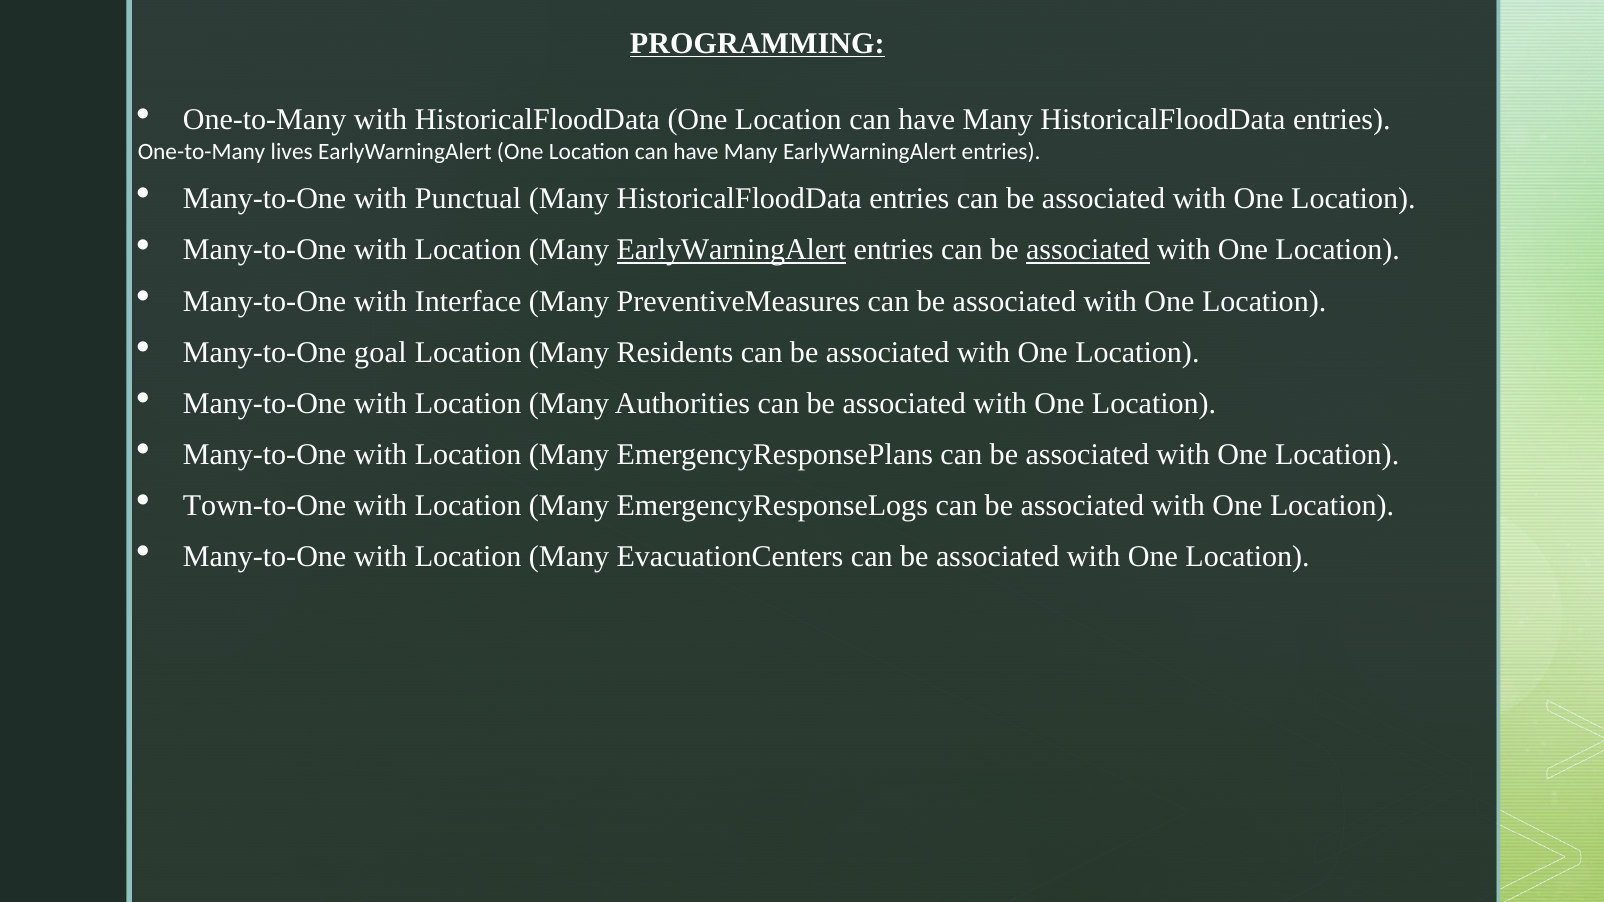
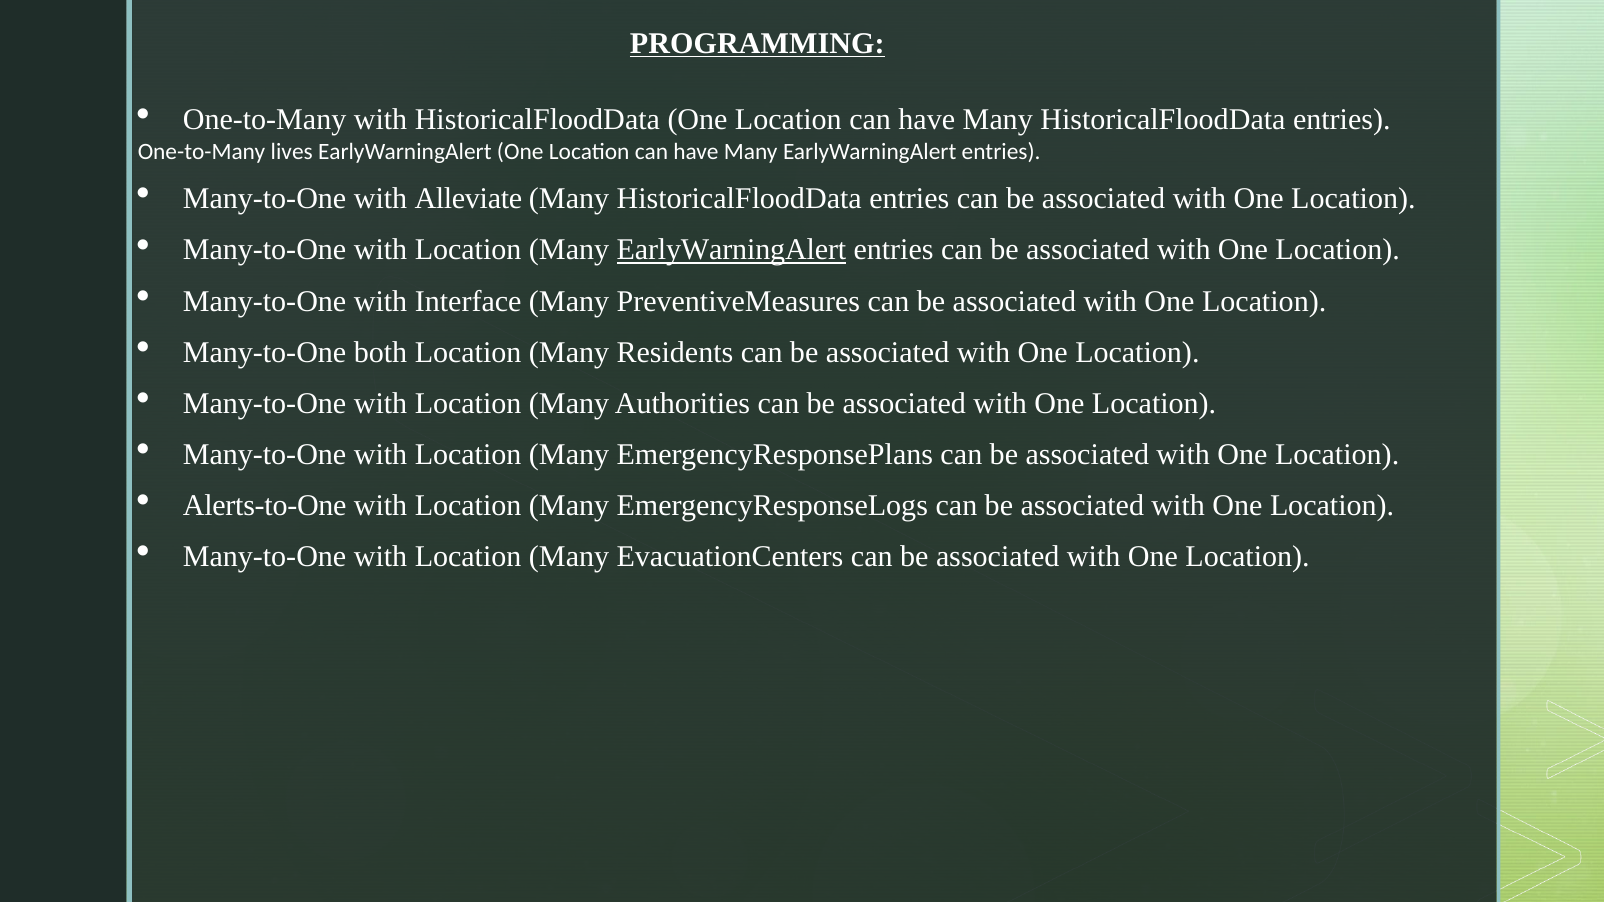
Punctual: Punctual -> Alleviate (468, 199)
associated underline: present -> none (1088, 250)
goal: goal -> both (380, 352)
Town-to-One: Town-to-One -> Alerts-to-One (265, 506)
